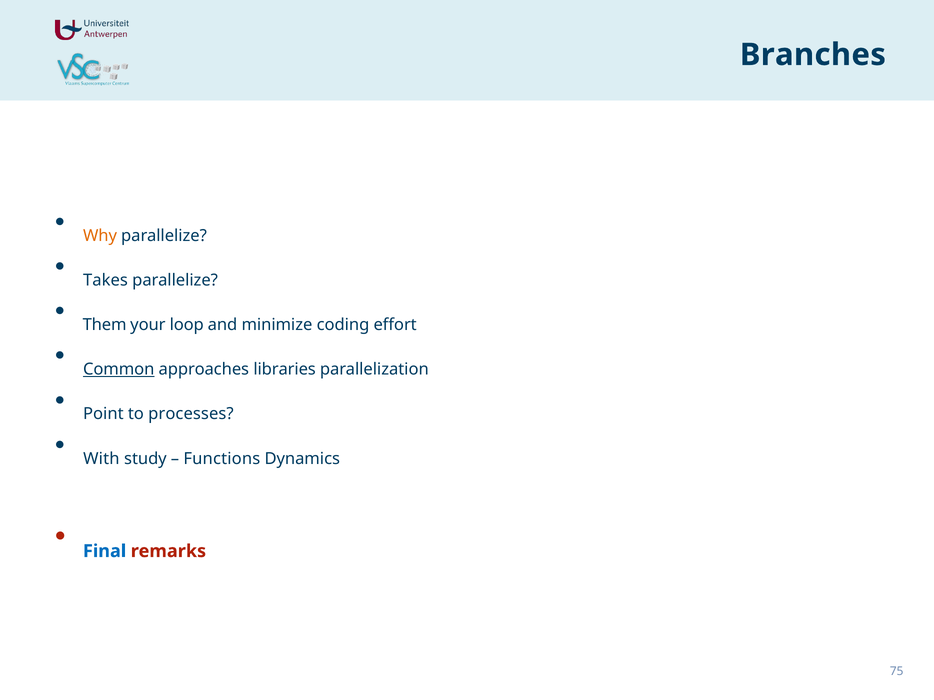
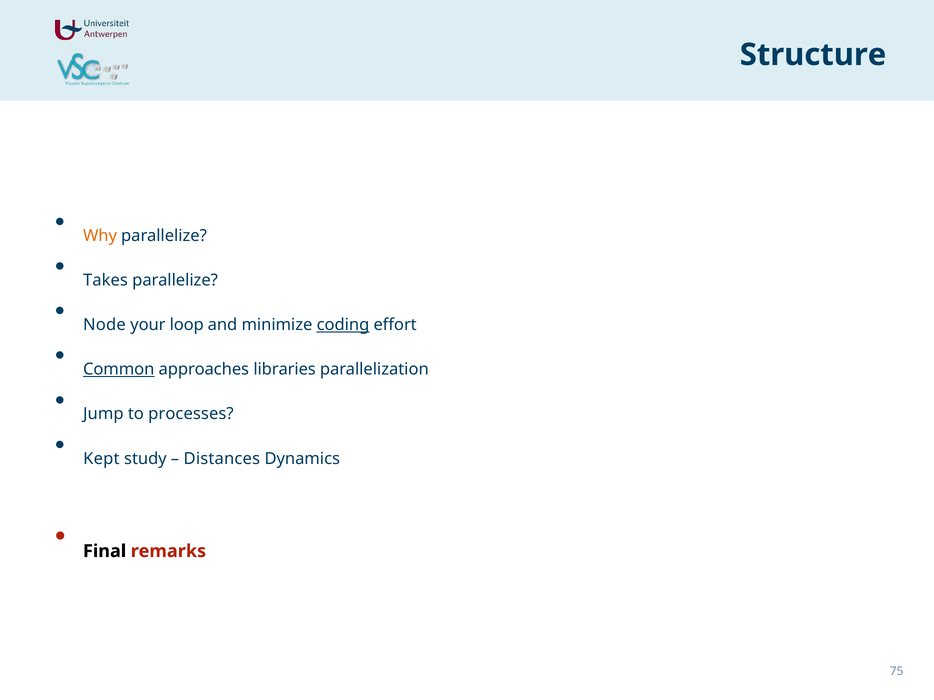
Branches: Branches -> Structure (813, 55)
Them: Them -> Node (104, 325)
coding underline: none -> present (343, 325)
Point: Point -> Jump (103, 414)
With: With -> Kept (101, 459)
Functions: Functions -> Distances (222, 459)
Final colour: blue -> black (105, 552)
